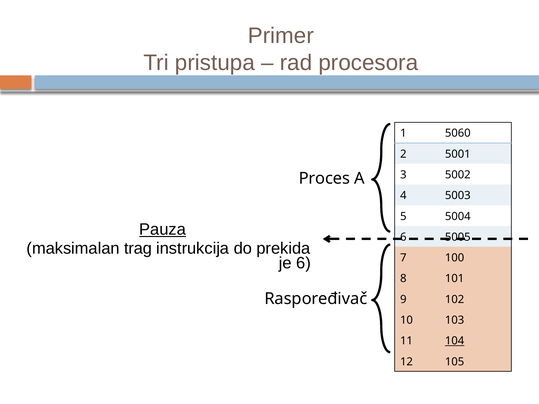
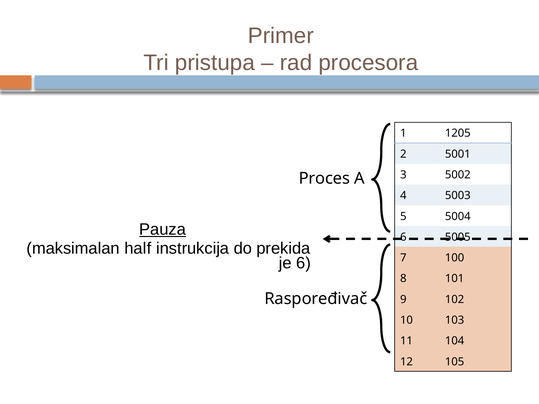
5060: 5060 -> 1205 (458, 133)
trag: trag -> half (138, 249)
104 underline: present -> none (455, 341)
